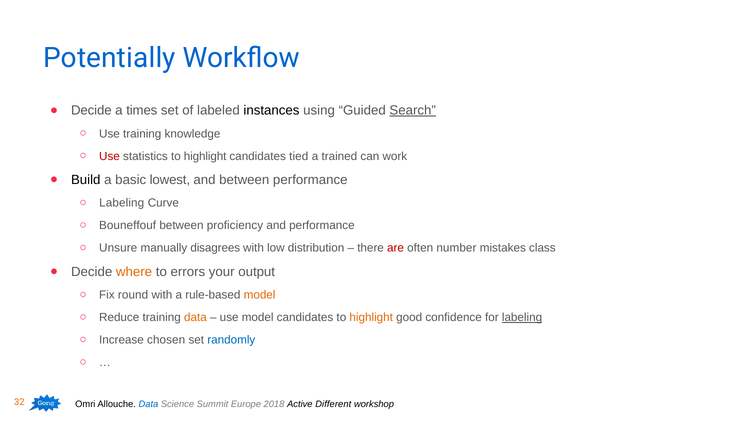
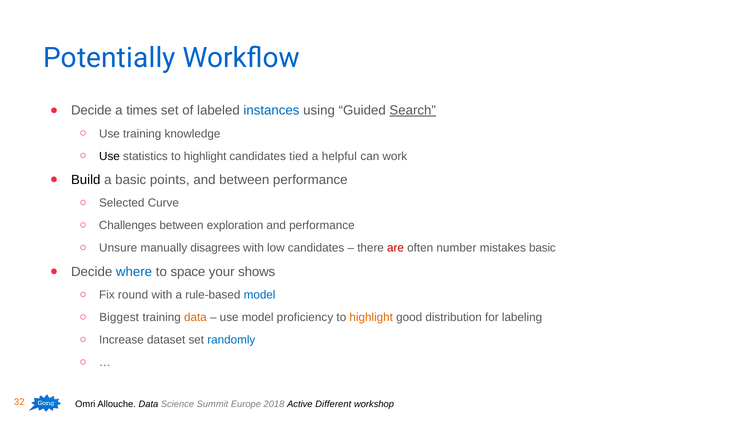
instances colour: black -> blue (271, 110)
Use colour: red -> black (109, 156)
trained: trained -> helpful (339, 156)
lowest: lowest -> points (170, 180)
Labeling: Labeling -> Selected (122, 203)
Bouneffouf: Bouneffouf -> Challenges (128, 225)
proficiency: proficiency -> exploration (235, 225)
low distribution: distribution -> candidates (316, 248)
mistakes class: class -> basic (542, 248)
where colour: orange -> blue (134, 272)
errors: errors -> space (188, 272)
output: output -> shows (257, 272)
model colour: orange -> blue (260, 295)
Reduce: Reduce -> Biggest (119, 317)
model candidates: candidates -> proficiency (305, 317)
confidence: confidence -> distribution (454, 317)
labeling underline: present -> none (522, 317)
chosen: chosen -> dataset (166, 340)
Data colour: blue -> black (148, 404)
